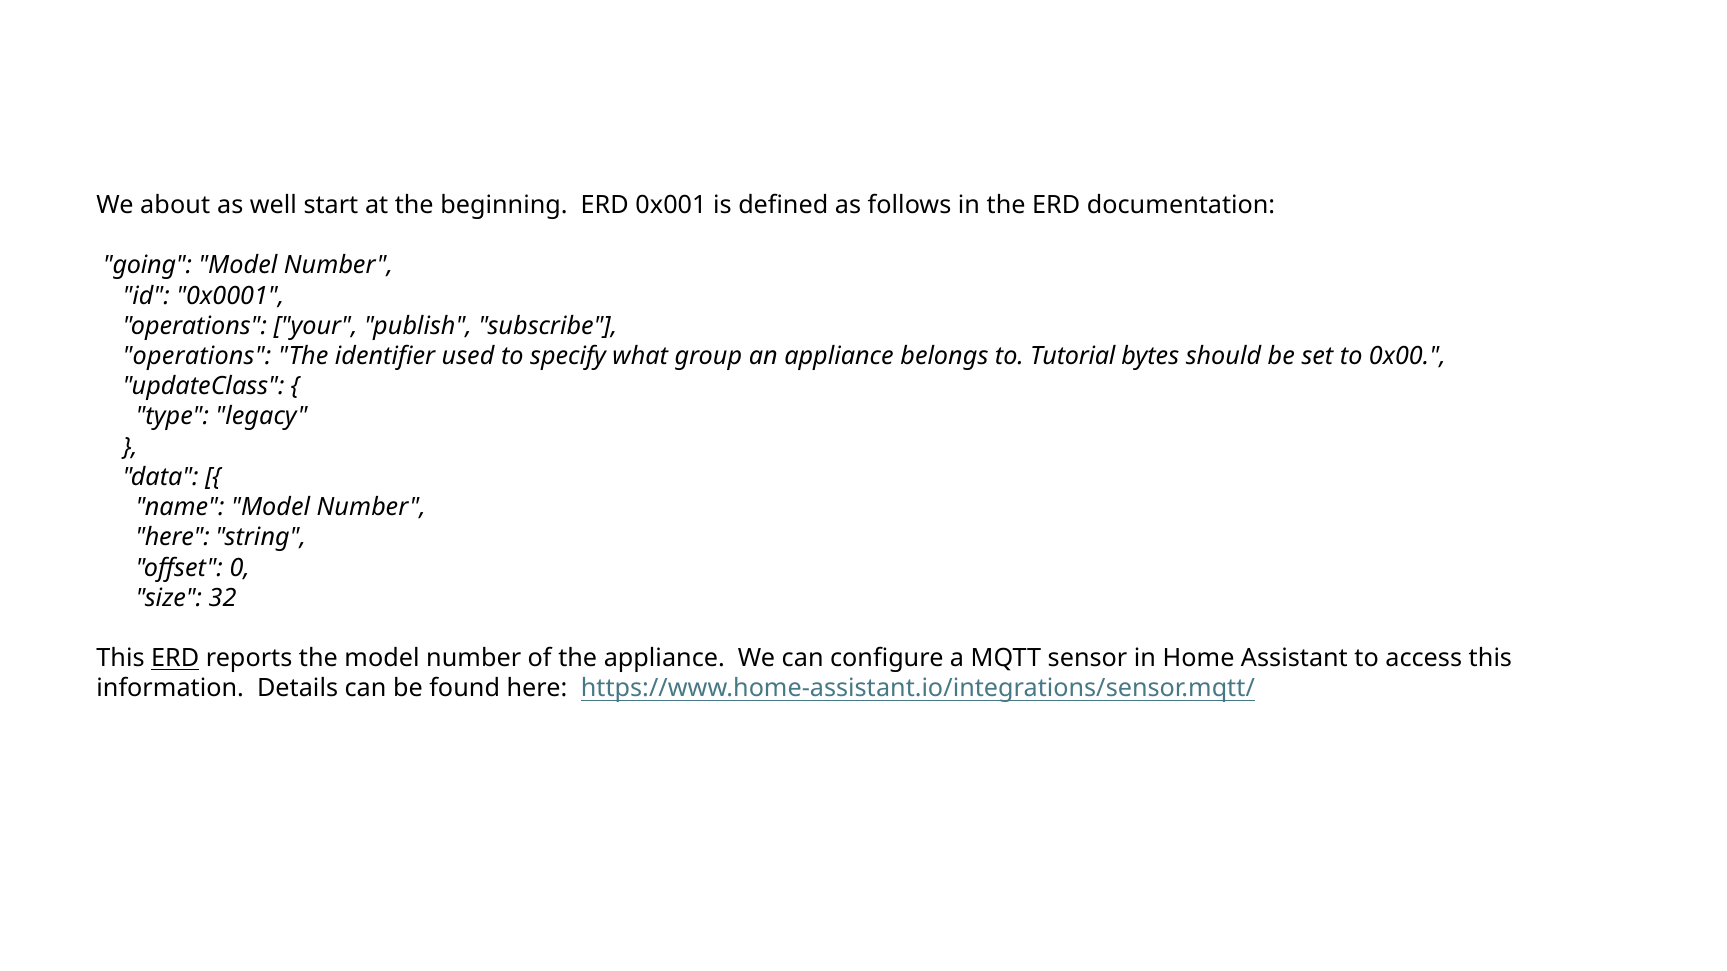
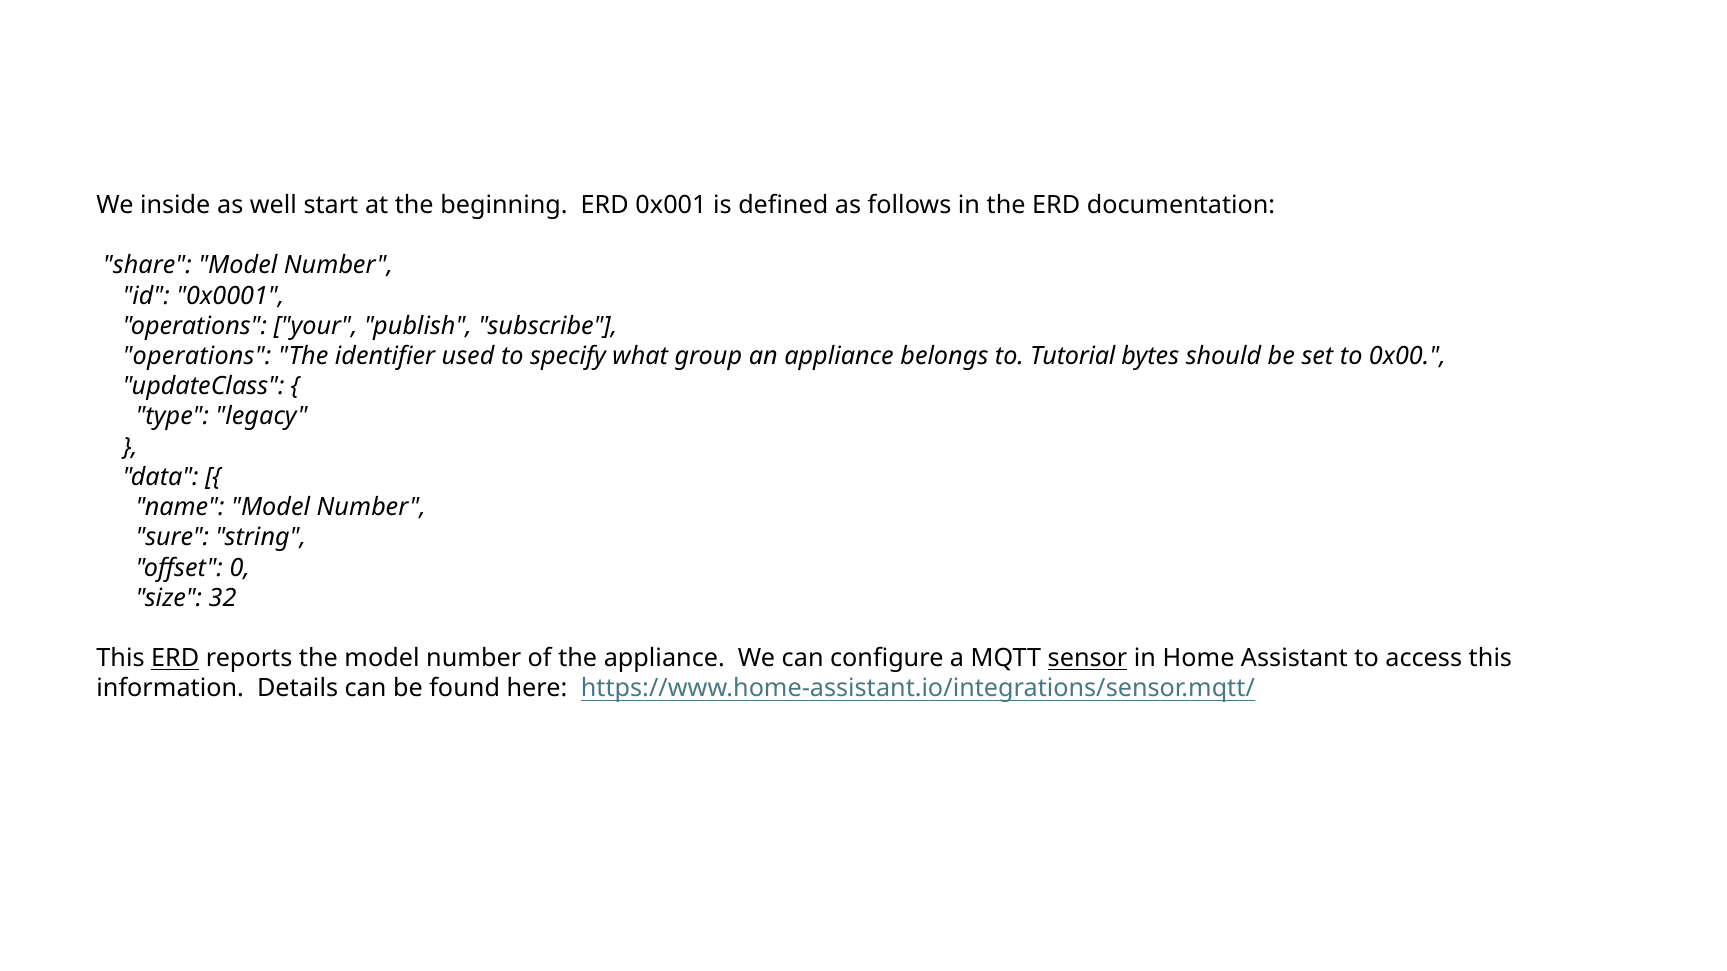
about: about -> inside (175, 205)
going: going -> share (147, 266)
here: here -> sure (172, 538)
sensor underline: none -> present (1088, 659)
